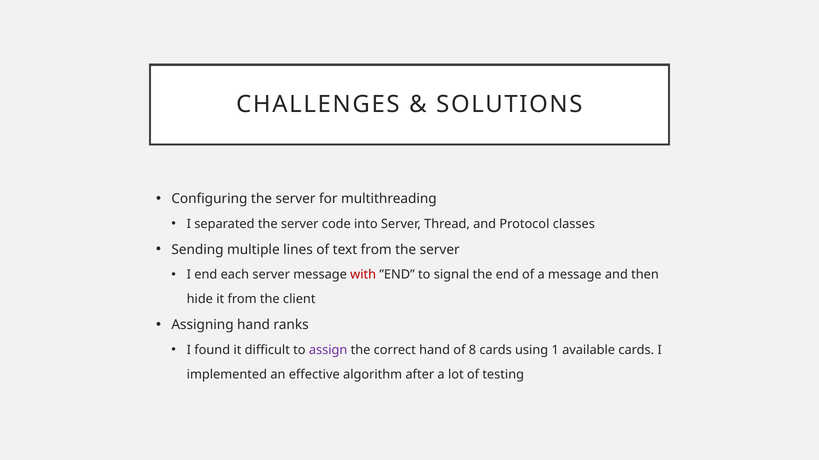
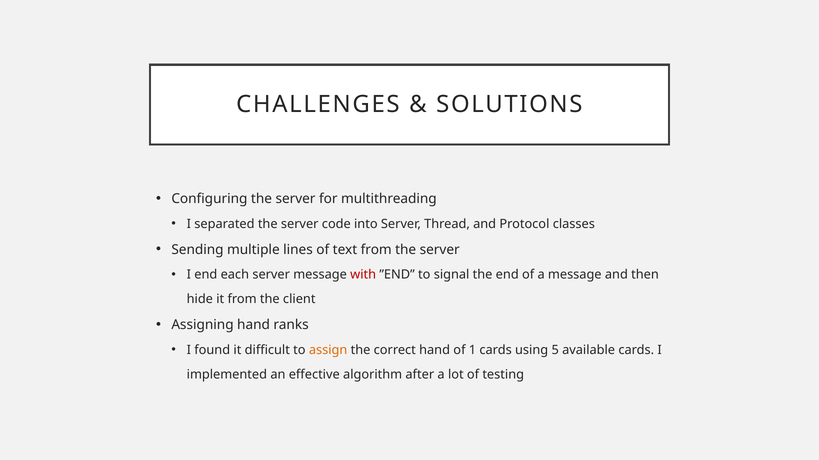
assign colour: purple -> orange (328, 350)
8: 8 -> 1 (472, 350)
1: 1 -> 5 (555, 350)
